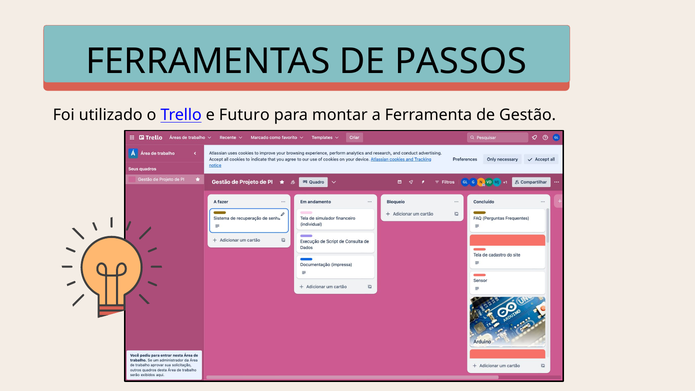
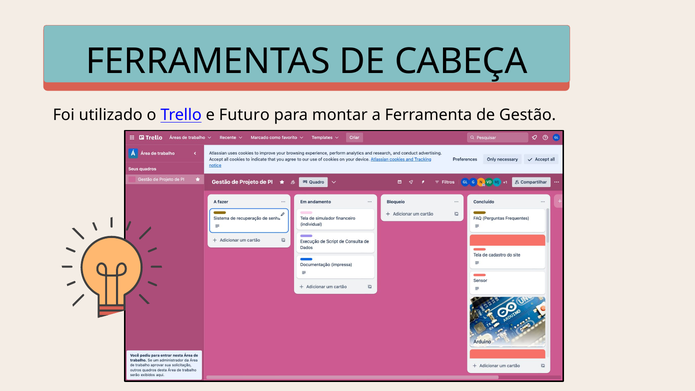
PASSOS: PASSOS -> CABEÇA (461, 61)
